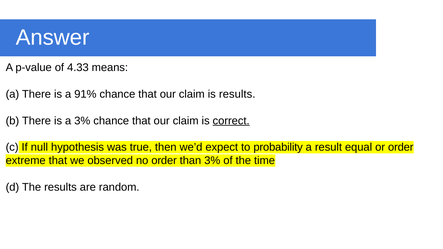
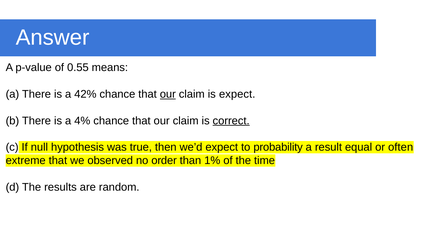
4.33: 4.33 -> 0.55 (78, 68)
91%: 91% -> 42% (85, 94)
our underline: none -> present (168, 94)
is results: results -> expect (237, 94)
a 3%: 3% -> 4% (82, 121)
or order: order -> often (401, 147)
than 3%: 3% -> 1% (212, 161)
